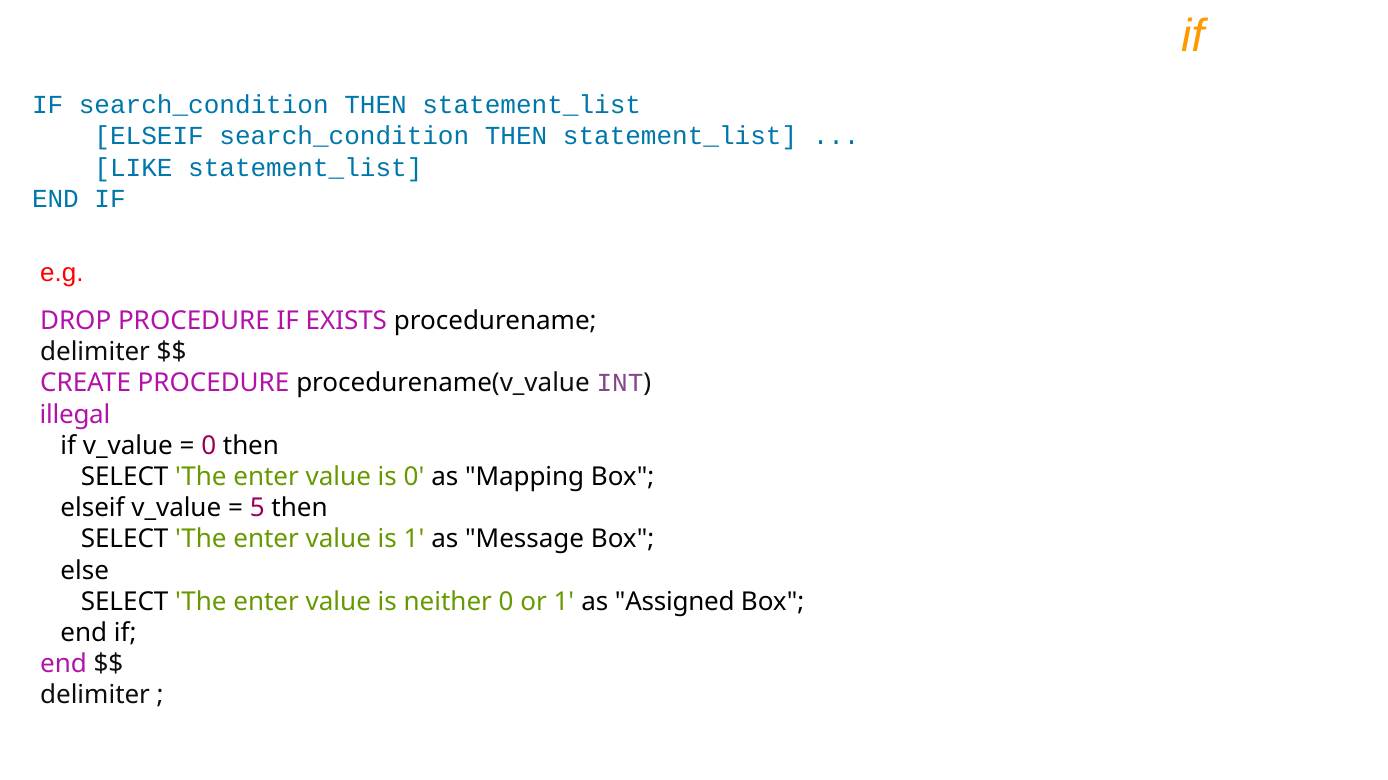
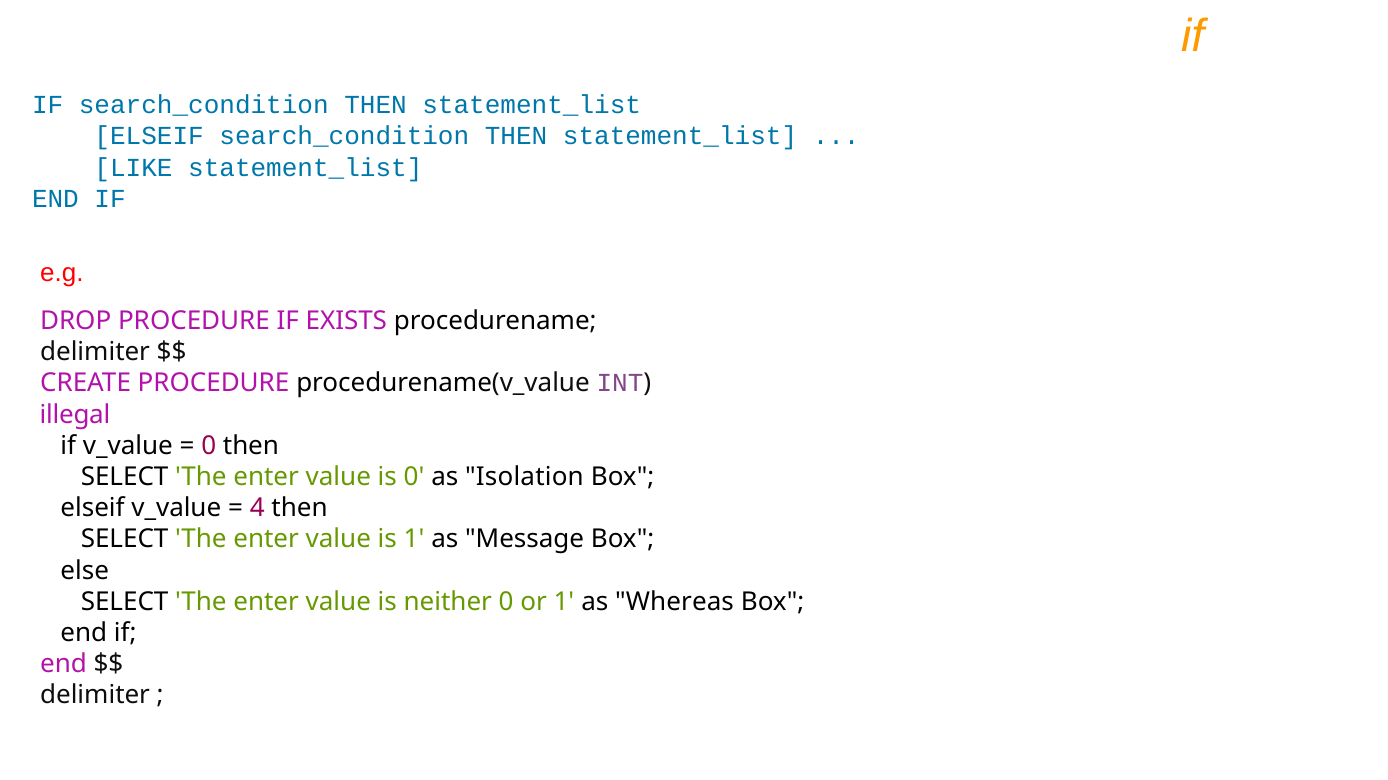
Mapping: Mapping -> Isolation (524, 477)
5: 5 -> 4 (257, 509)
Assigned: Assigned -> Whereas (675, 602)
